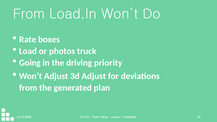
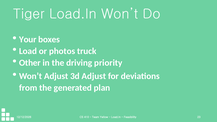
From: From -> Tiger (29, 14)
Rate: Rate -> Your (28, 40)
Going: Going -> Other (30, 63)
